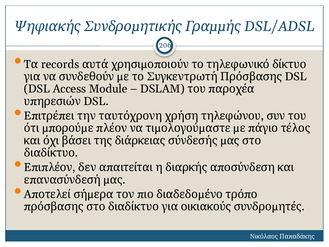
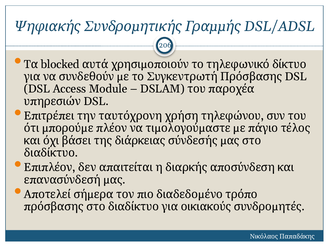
records: records -> blocked (60, 64)
